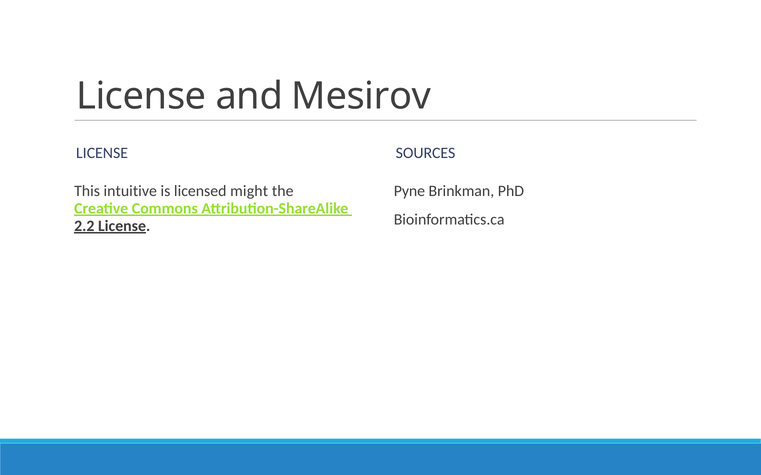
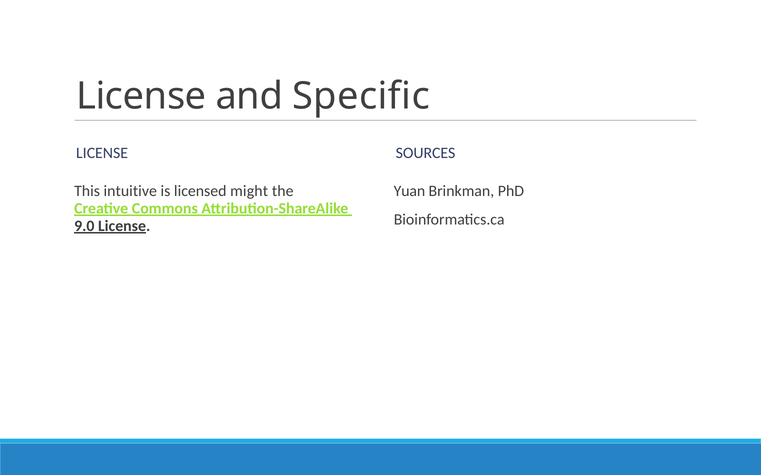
Mesirov: Mesirov -> Specific (361, 96)
Pyne: Pyne -> Yuan (409, 191)
2.2: 2.2 -> 9.0 (84, 226)
